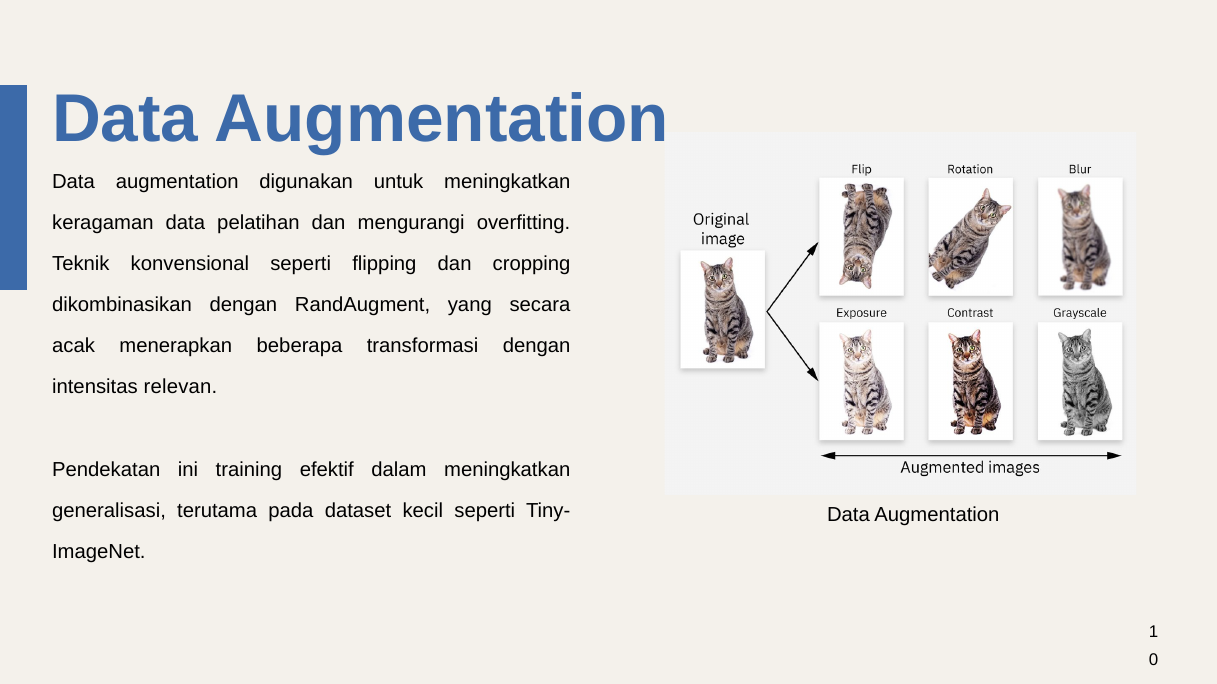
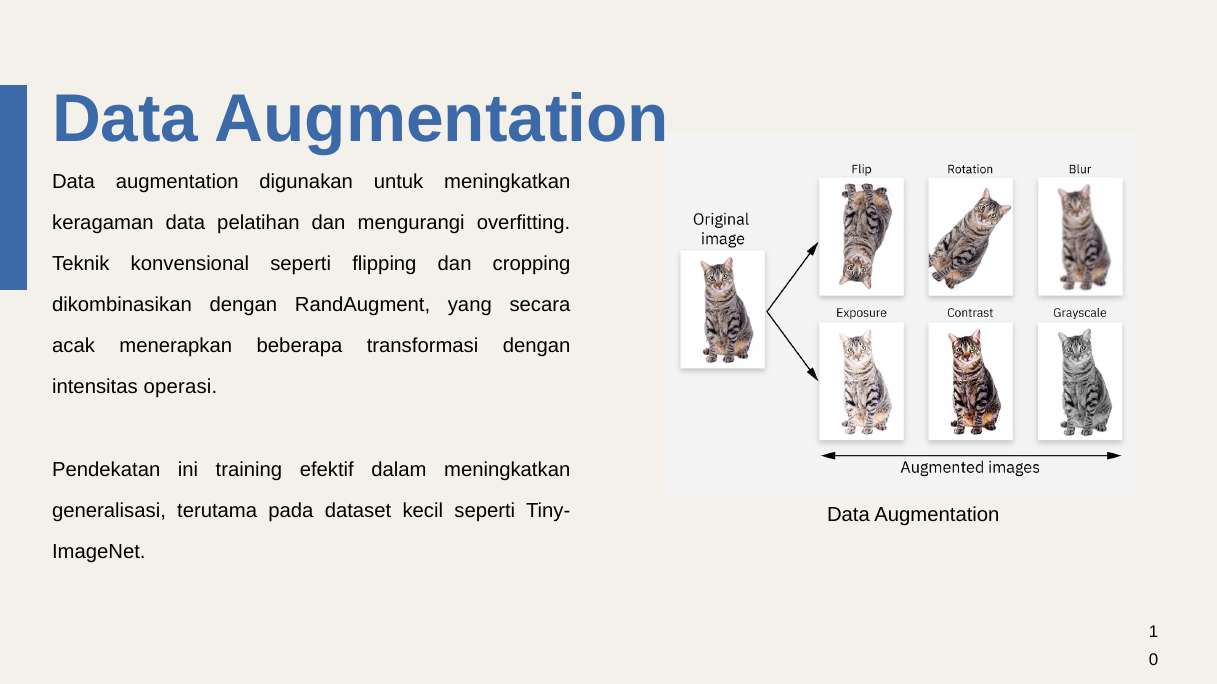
relevan: relevan -> operasi (180, 388)
